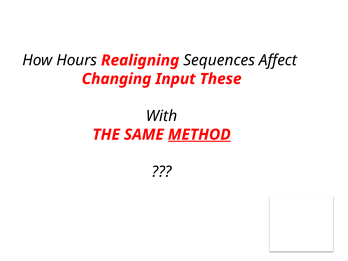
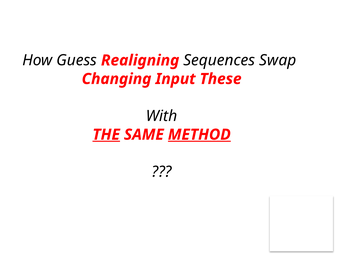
Hours: Hours -> Guess (77, 60)
Affect: Affect -> Swap (278, 60)
THE underline: none -> present (106, 135)
